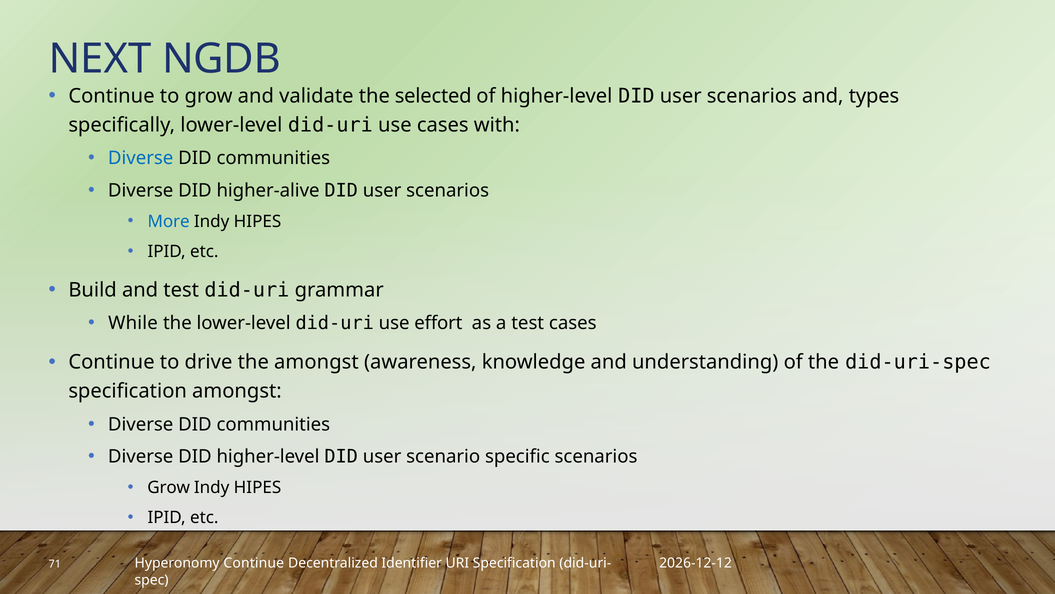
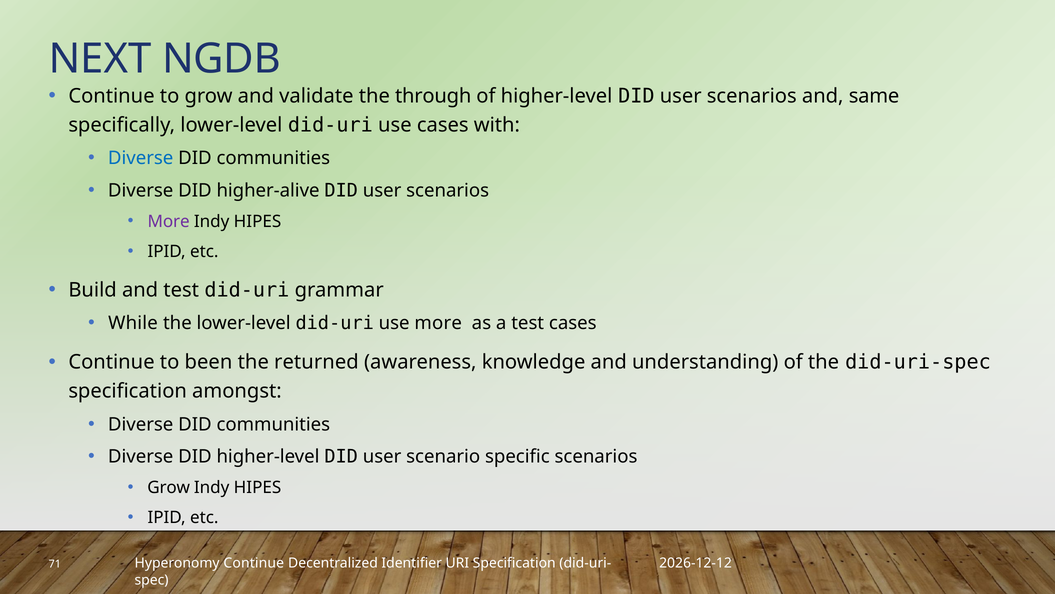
selected: selected -> through (433, 96)
types: types -> same (874, 96)
More colour: blue -> purple (169, 221)
use effort: effort -> more (438, 323)
drive: drive -> been (208, 362)
the amongst: amongst -> returned (316, 362)
